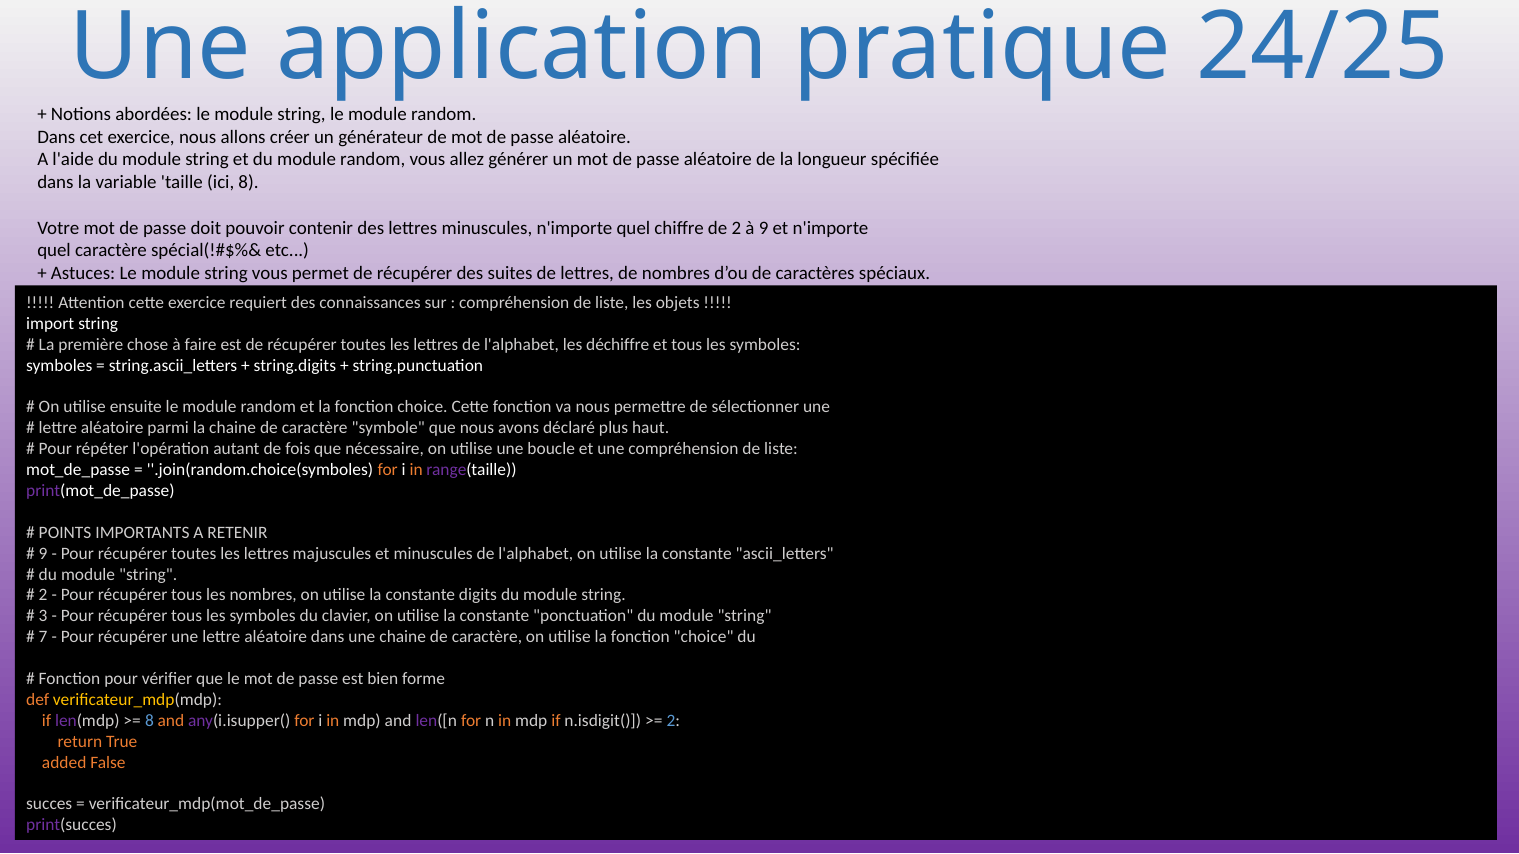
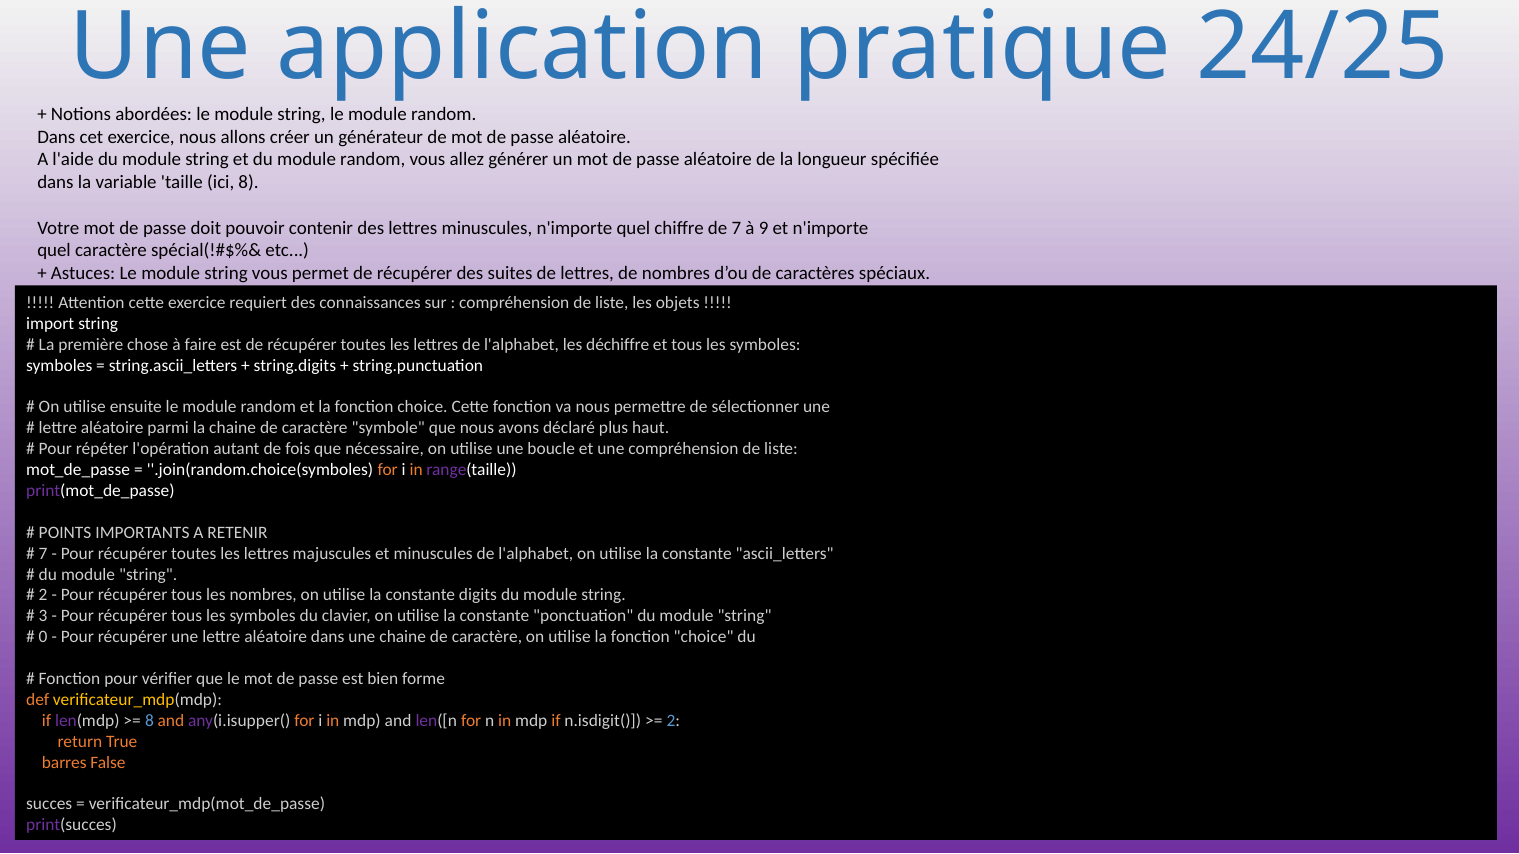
de 2: 2 -> 7 (736, 228)
9: 9 -> 7 (43, 554)
7: 7 -> 0 (43, 637)
added: added -> barres (64, 763)
